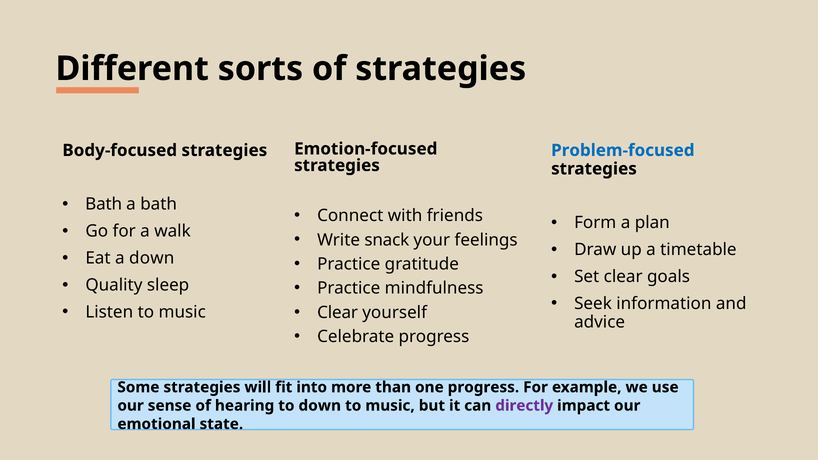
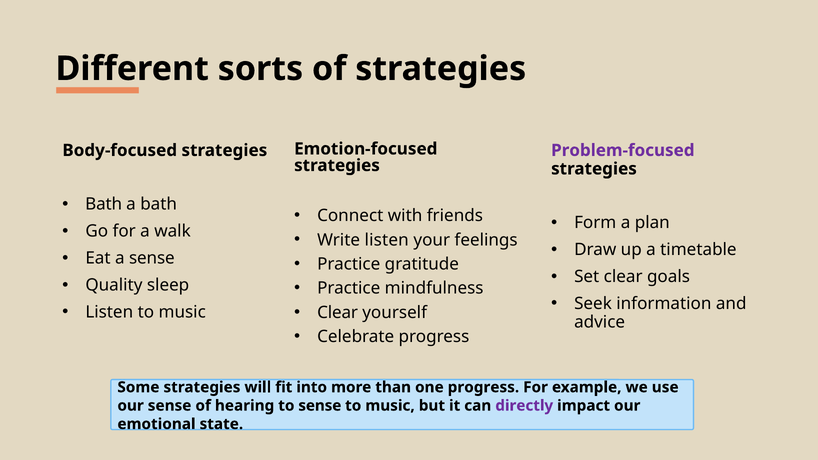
Problem-focused colour: blue -> purple (623, 150)
Write snack: snack -> listen (387, 240)
a down: down -> sense (152, 258)
to down: down -> sense (320, 406)
